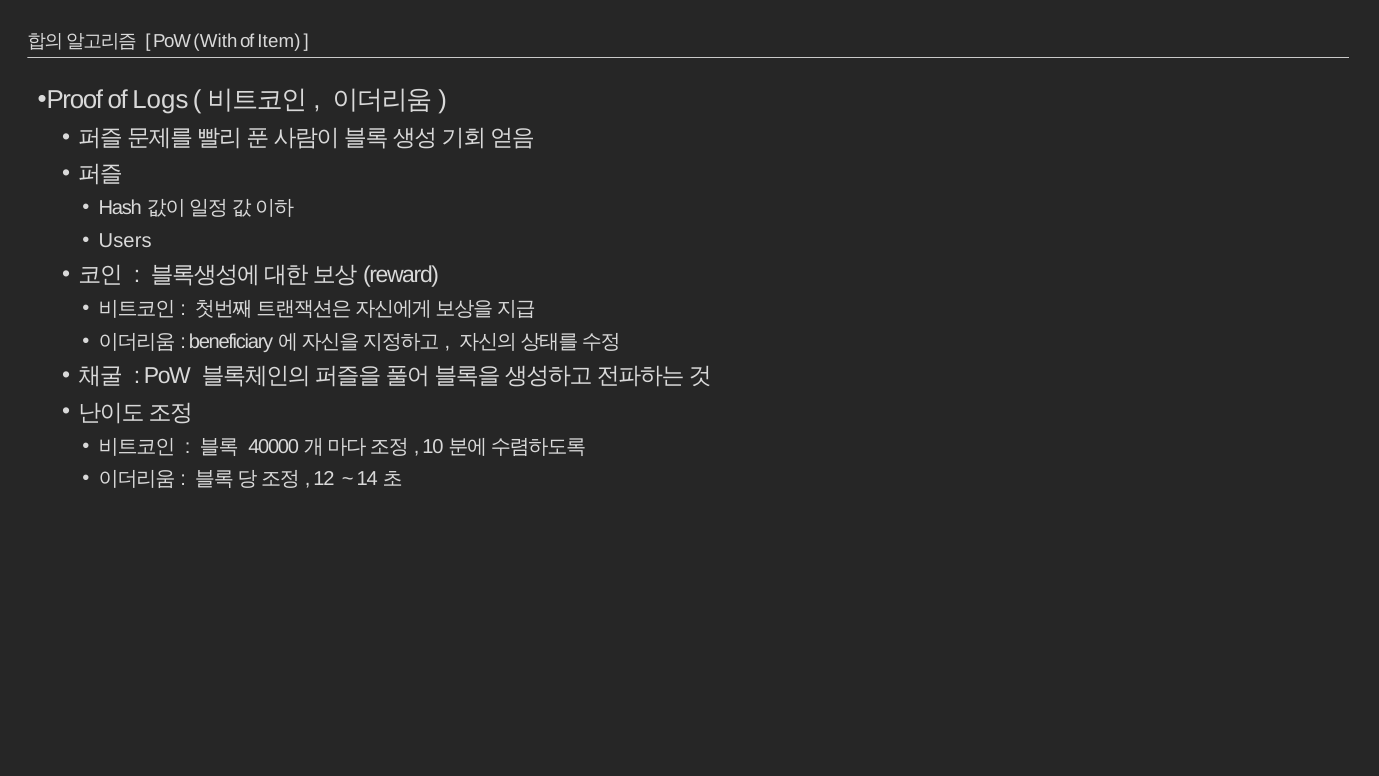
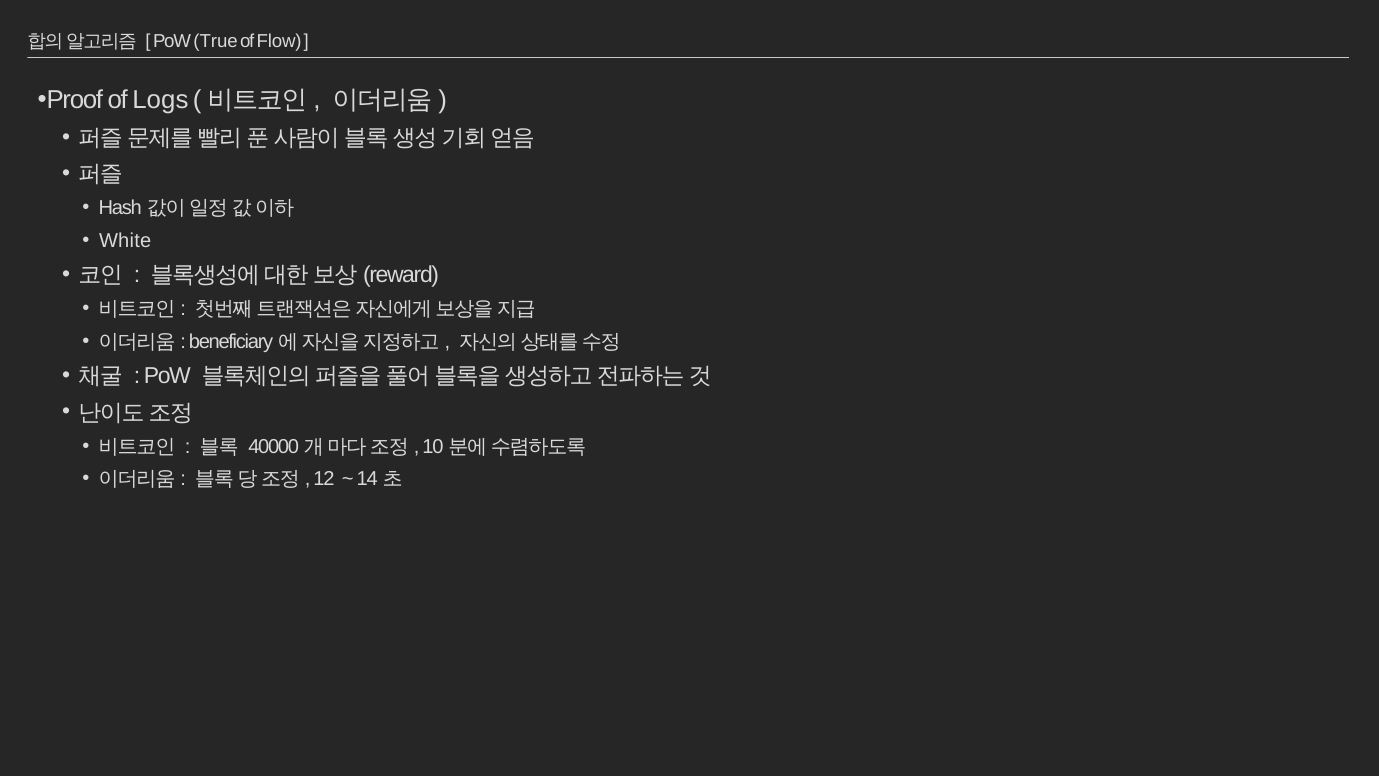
With: With -> True (216, 41)
Item: Item -> Flow (279, 41)
Users: Users -> White (125, 241)
